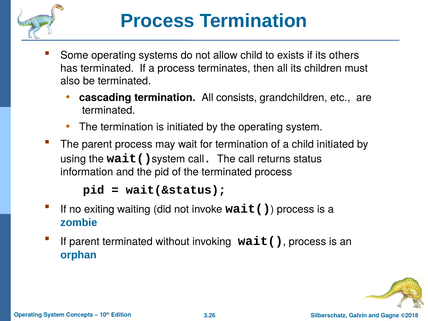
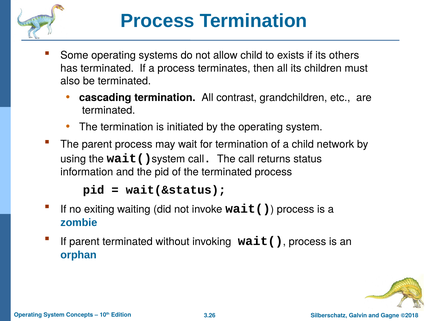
consists: consists -> contrast (237, 98)
child initiated: initiated -> network (335, 144)
